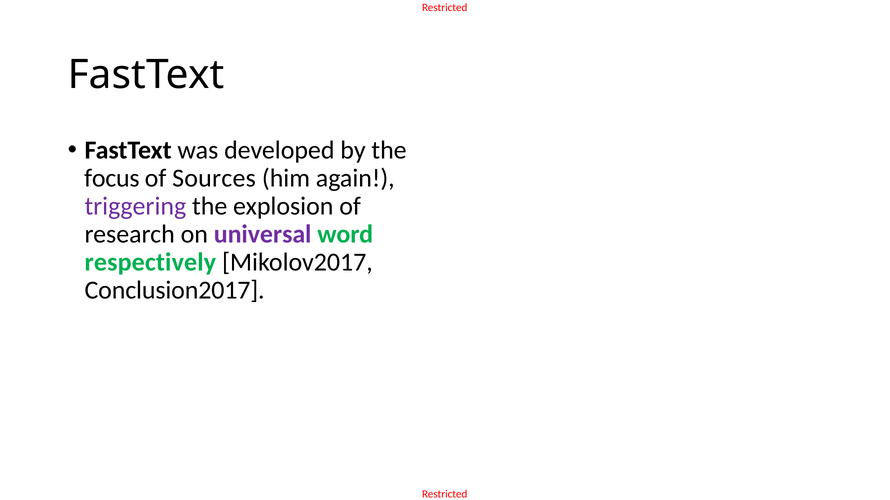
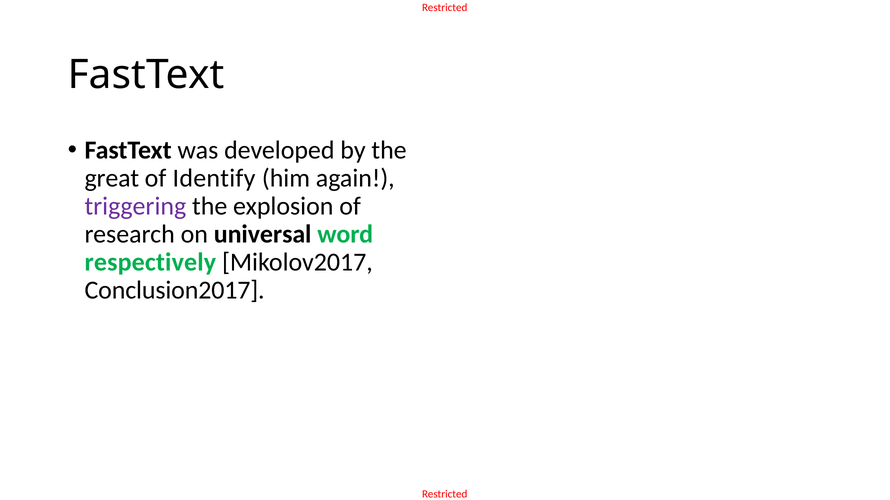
focus: focus -> great (112, 178)
Sources: Sources -> Identify (214, 178)
universal colour: purple -> black (263, 234)
